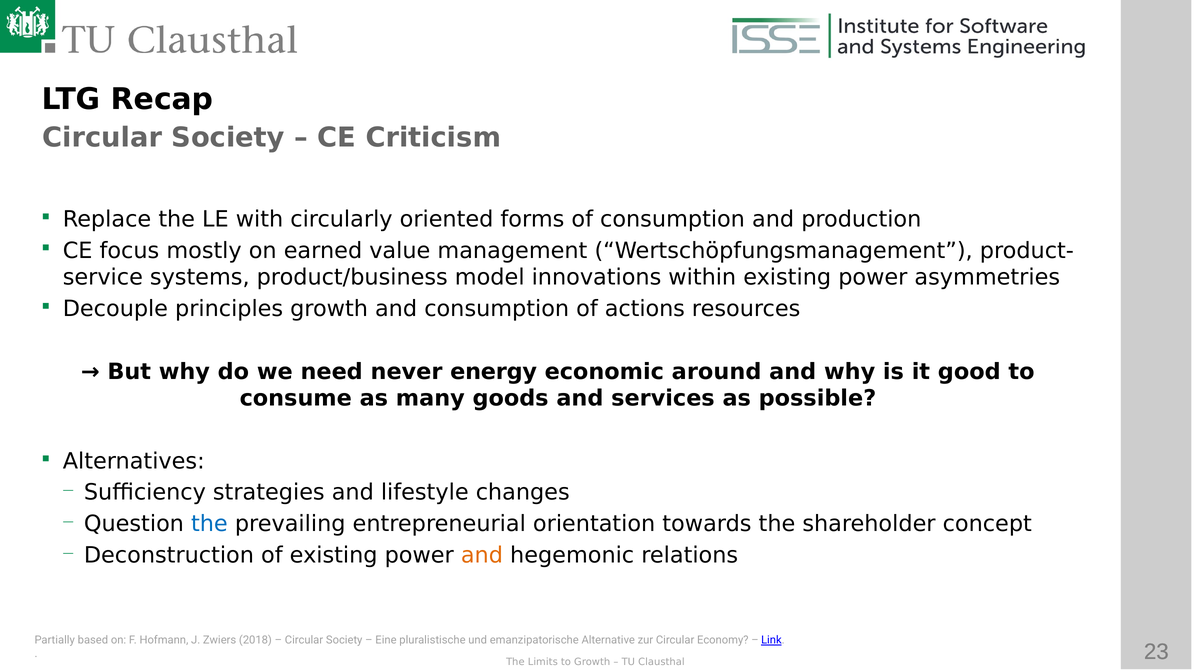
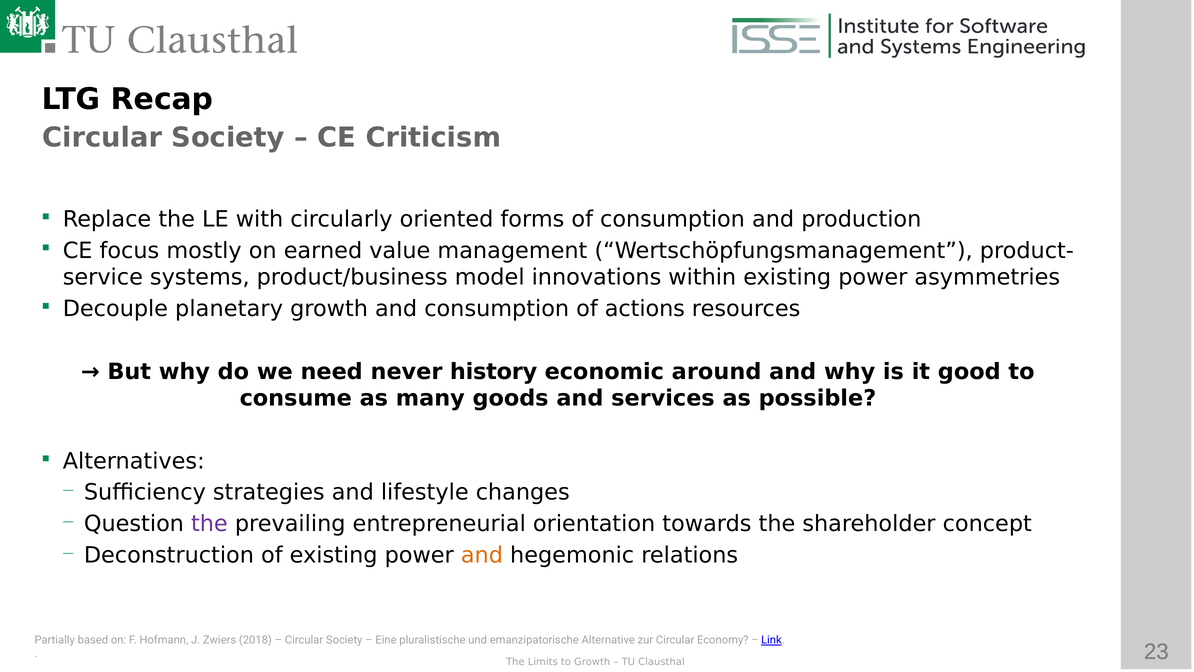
principles: principles -> planetary (229, 309)
energy: energy -> history (494, 371)
the colour: blue -> purple (209, 524)
